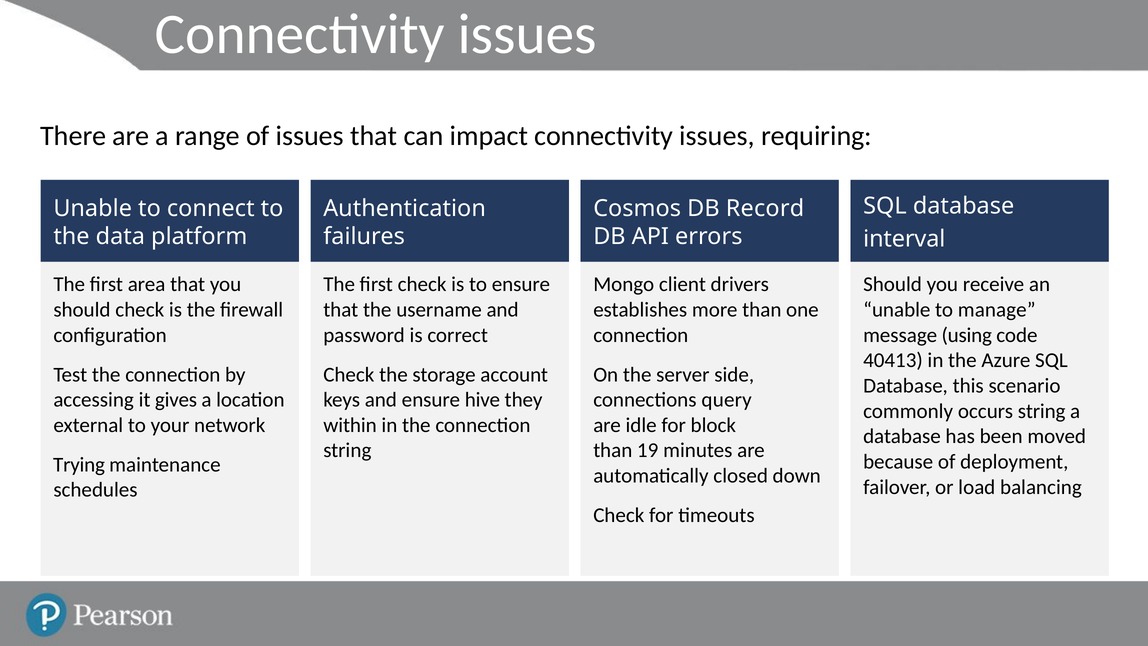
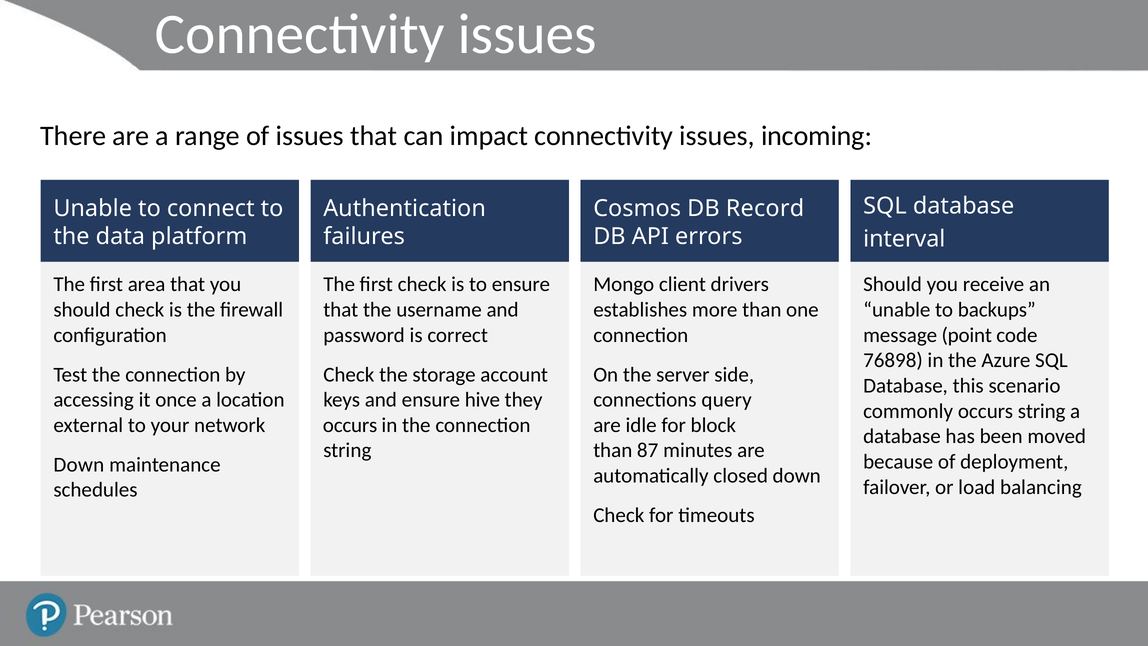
requiring: requiring -> incoming (817, 136)
manage: manage -> backups (997, 310)
using: using -> point (967, 335)
40413: 40413 -> 76898 (893, 360)
gives: gives -> once (176, 400)
within: within -> occurs (350, 425)
19: 19 -> 87 (648, 450)
Trying: Trying -> Down (79, 464)
